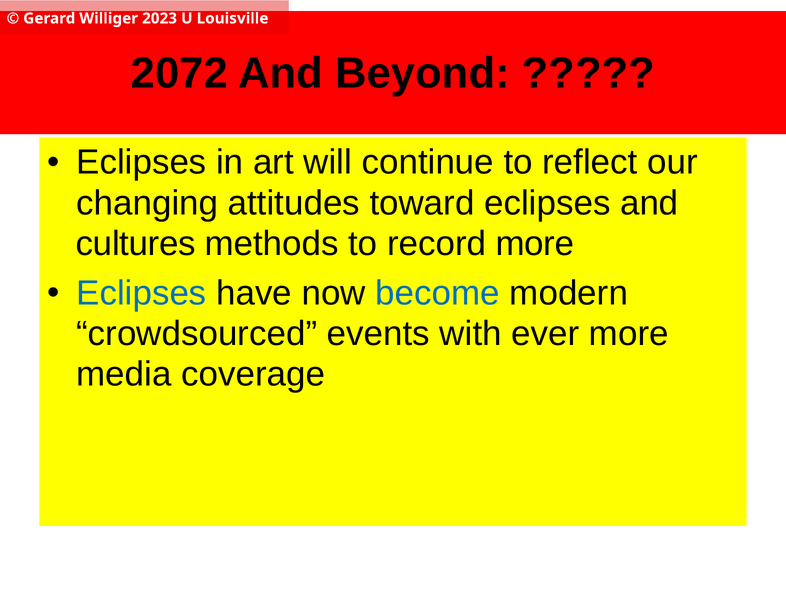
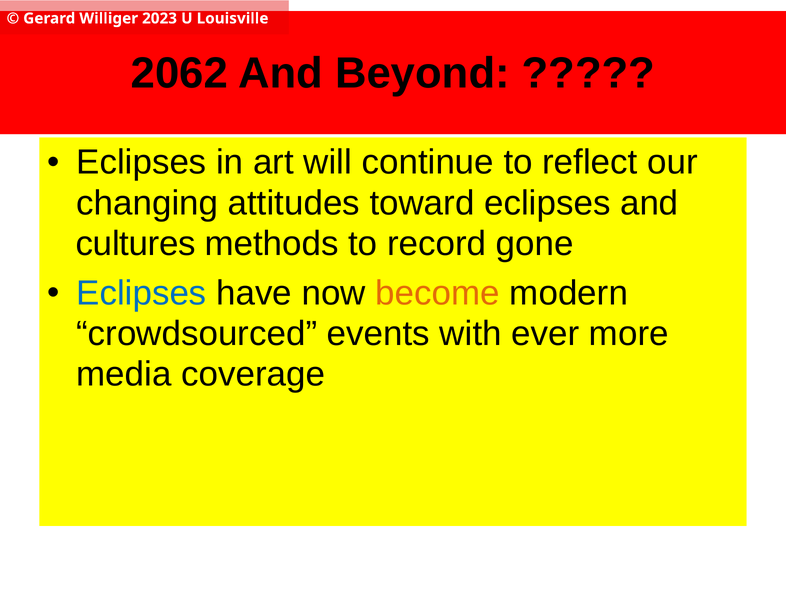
2072: 2072 -> 2062 (179, 73)
record more: more -> gone (535, 244)
become colour: blue -> orange (438, 293)
